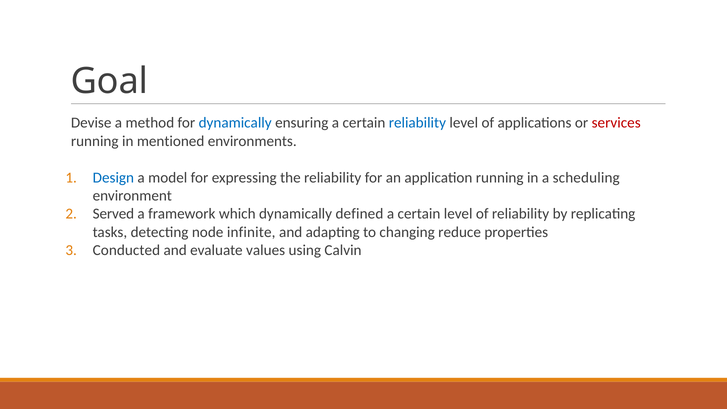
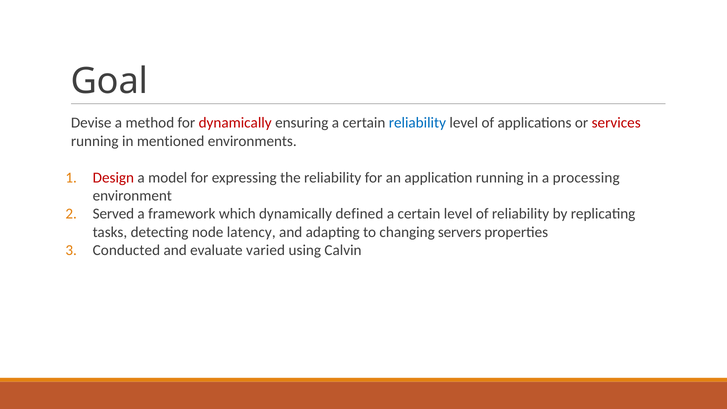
dynamically colour: blue -> red (235, 123)
Design colour: blue -> red (113, 177)
scheduling: scheduling -> processing (586, 177)
infinite: infinite -> latency (251, 232)
reduce: reduce -> servers (460, 232)
values: values -> varied (266, 250)
